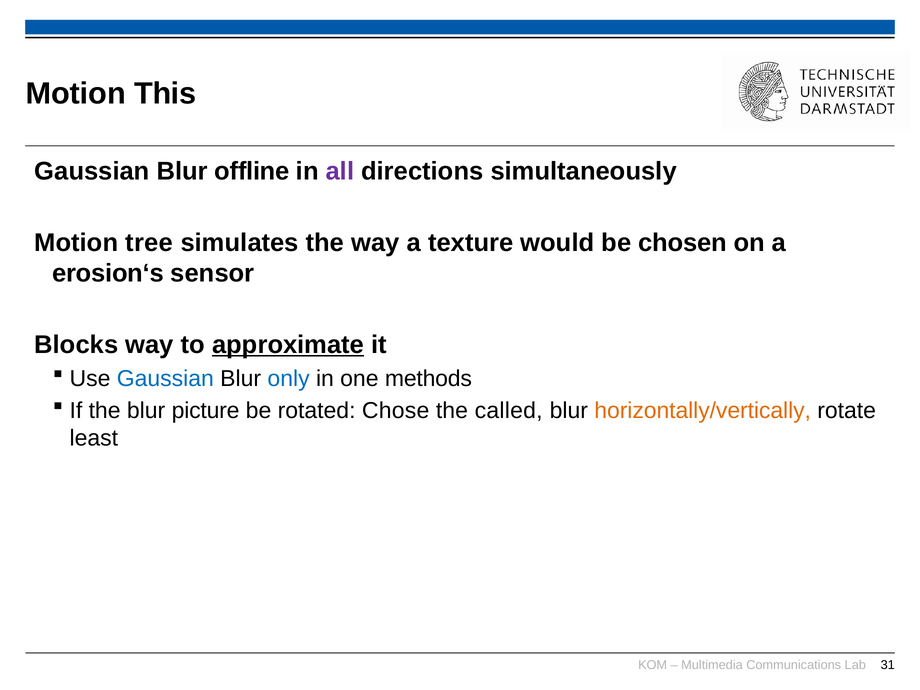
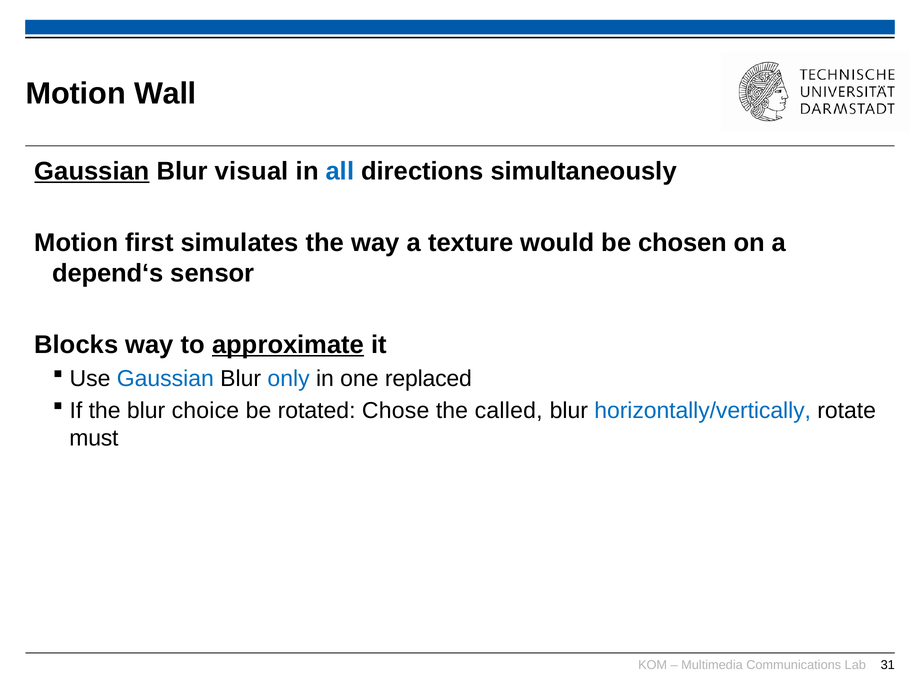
This: This -> Wall (165, 93)
Gaussian underline: none -> present (92, 171)
offline: offline -> visual (252, 171)
all colour: purple -> blue (340, 171)
tree: tree -> first (149, 243)
erosion‘s: erosion‘s -> depend‘s (108, 273)
methods: methods -> replaced (428, 378)
picture: picture -> choice (205, 411)
horizontally/vertically colour: orange -> blue (703, 411)
least: least -> must (94, 438)
